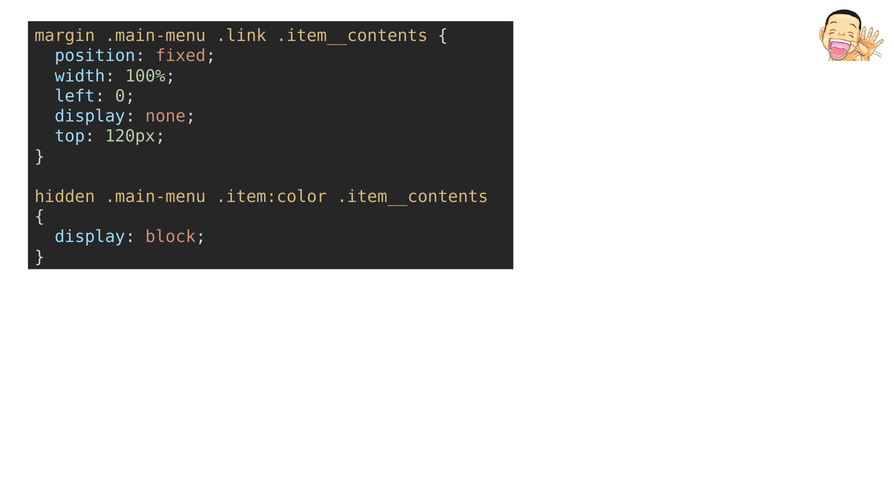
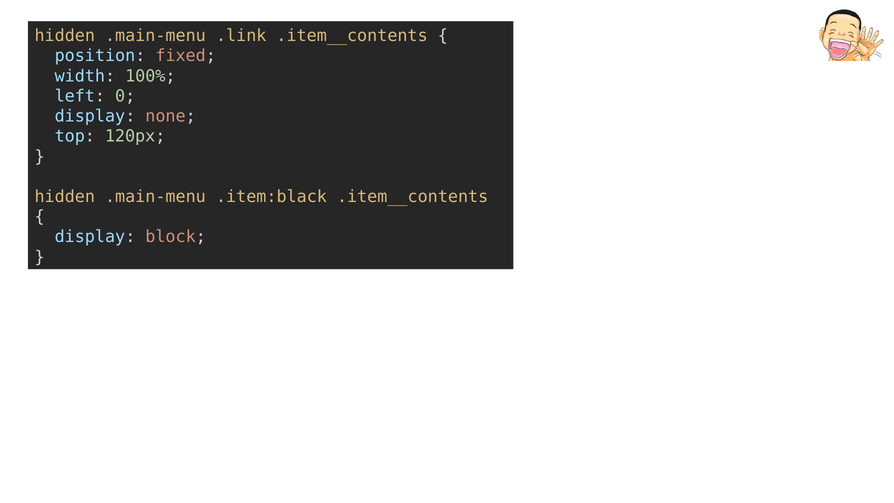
margin: margin -> hidden (65, 36)
.item:color: .item:color -> .item:black (271, 197)
